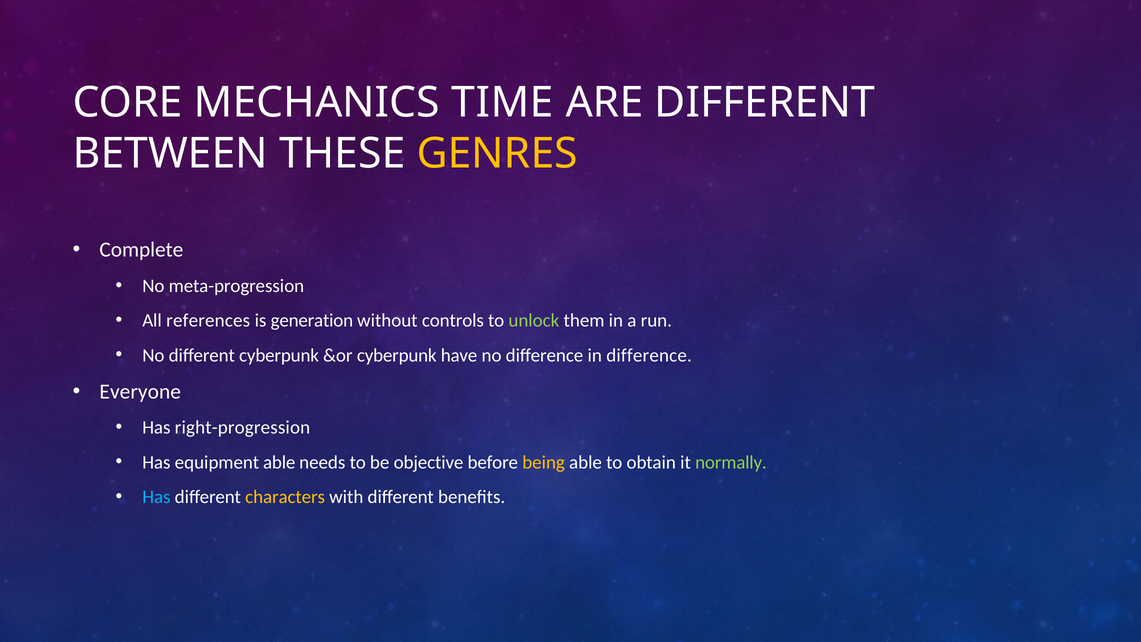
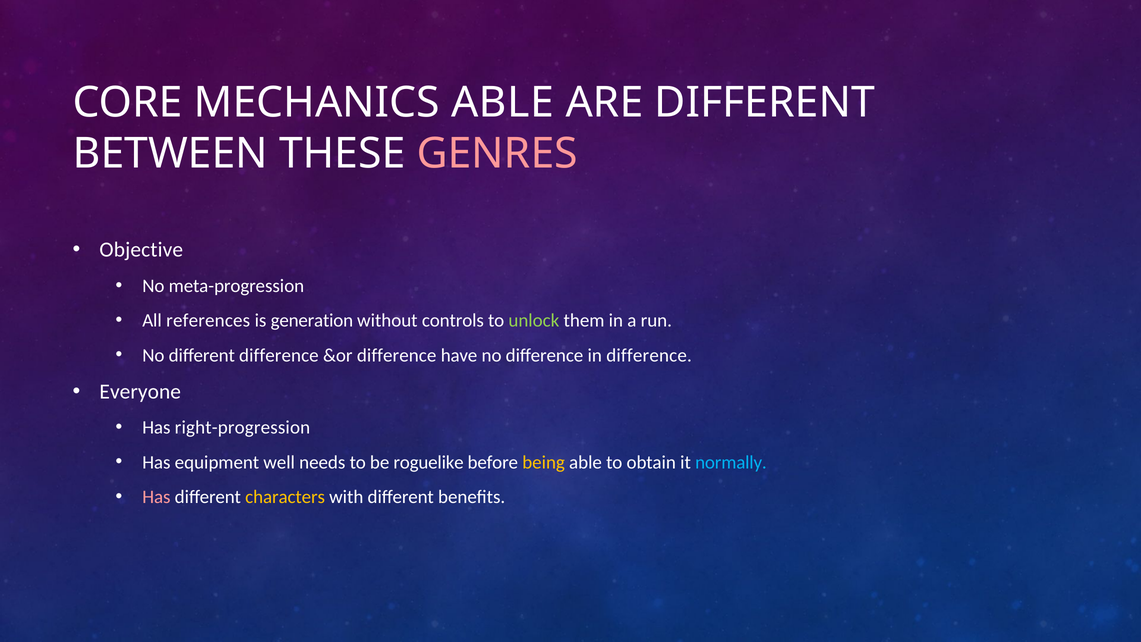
MECHANICS TIME: TIME -> ABLE (502, 102)
GENRES colour: yellow -> pink (497, 154)
Complete: Complete -> Objective (141, 250)
different cyberpunk: cyberpunk -> difference (279, 355)
&or cyberpunk: cyberpunk -> difference (397, 355)
equipment able: able -> well (279, 462)
objective: objective -> roguelike (429, 462)
normally colour: light green -> light blue (731, 462)
Has colour: light blue -> pink (156, 497)
